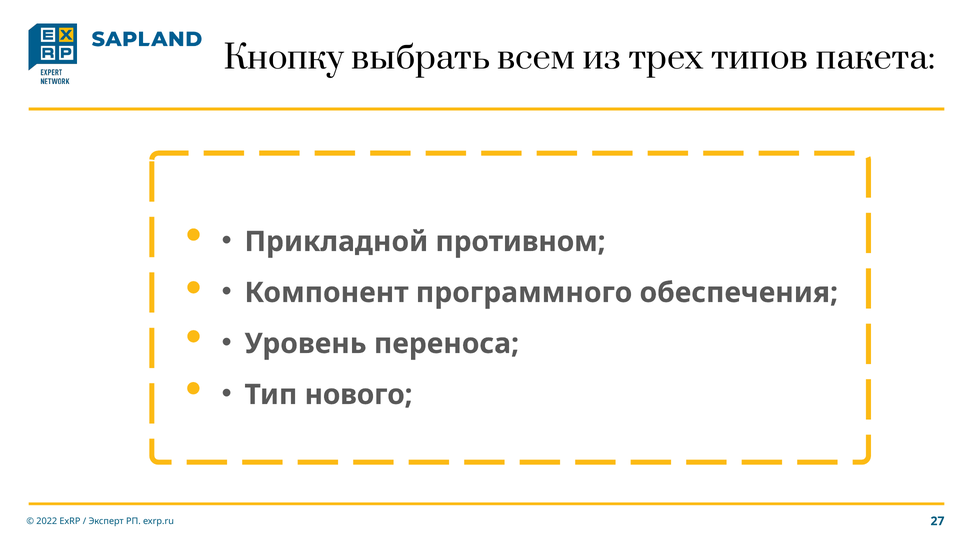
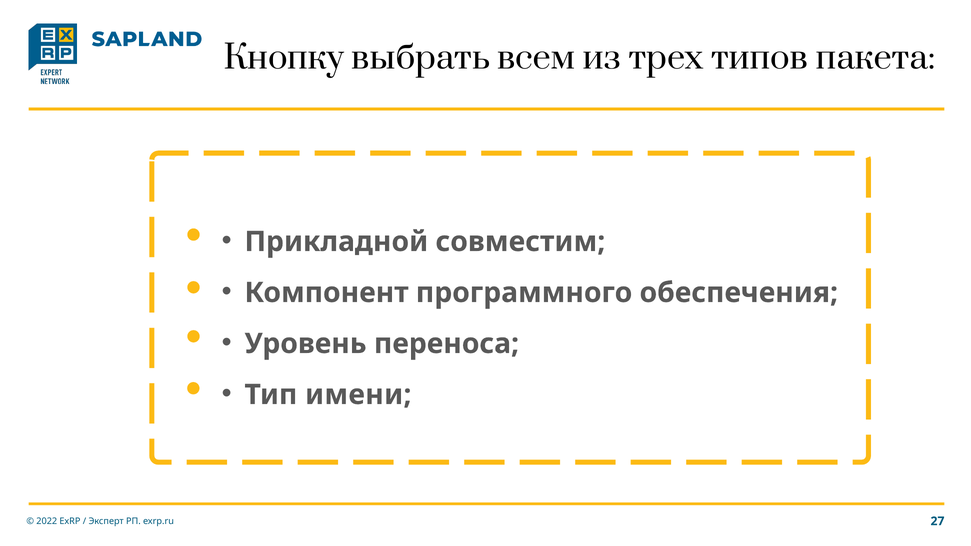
противном: противном -> совместим (520, 242)
нового: нового -> имени (358, 395)
